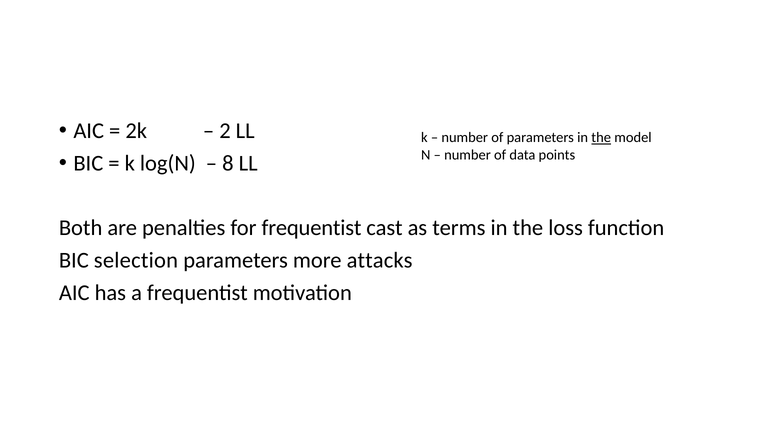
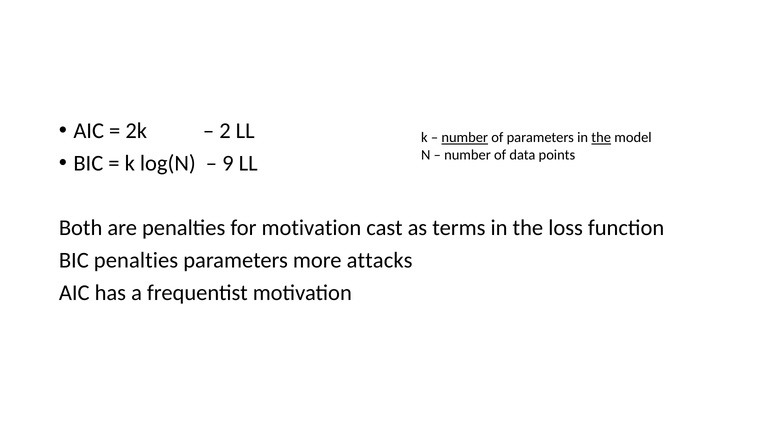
number underline: none -> present (465, 138)
8: 8 -> 9 (228, 163)
for frequentist: frequentist -> motivation (311, 228)
BIC selection: selection -> penalties (136, 260)
